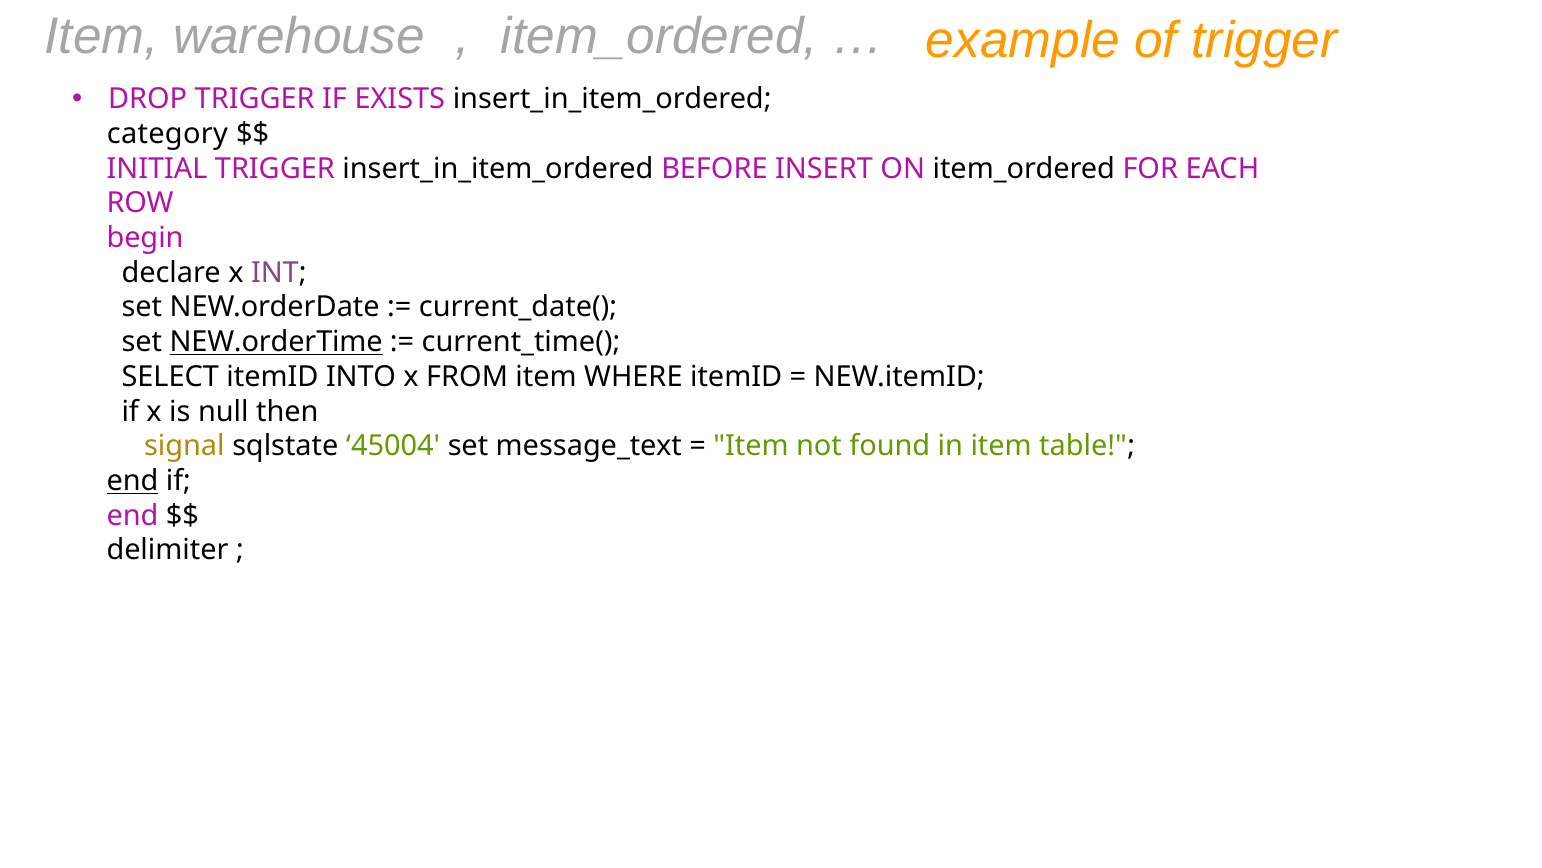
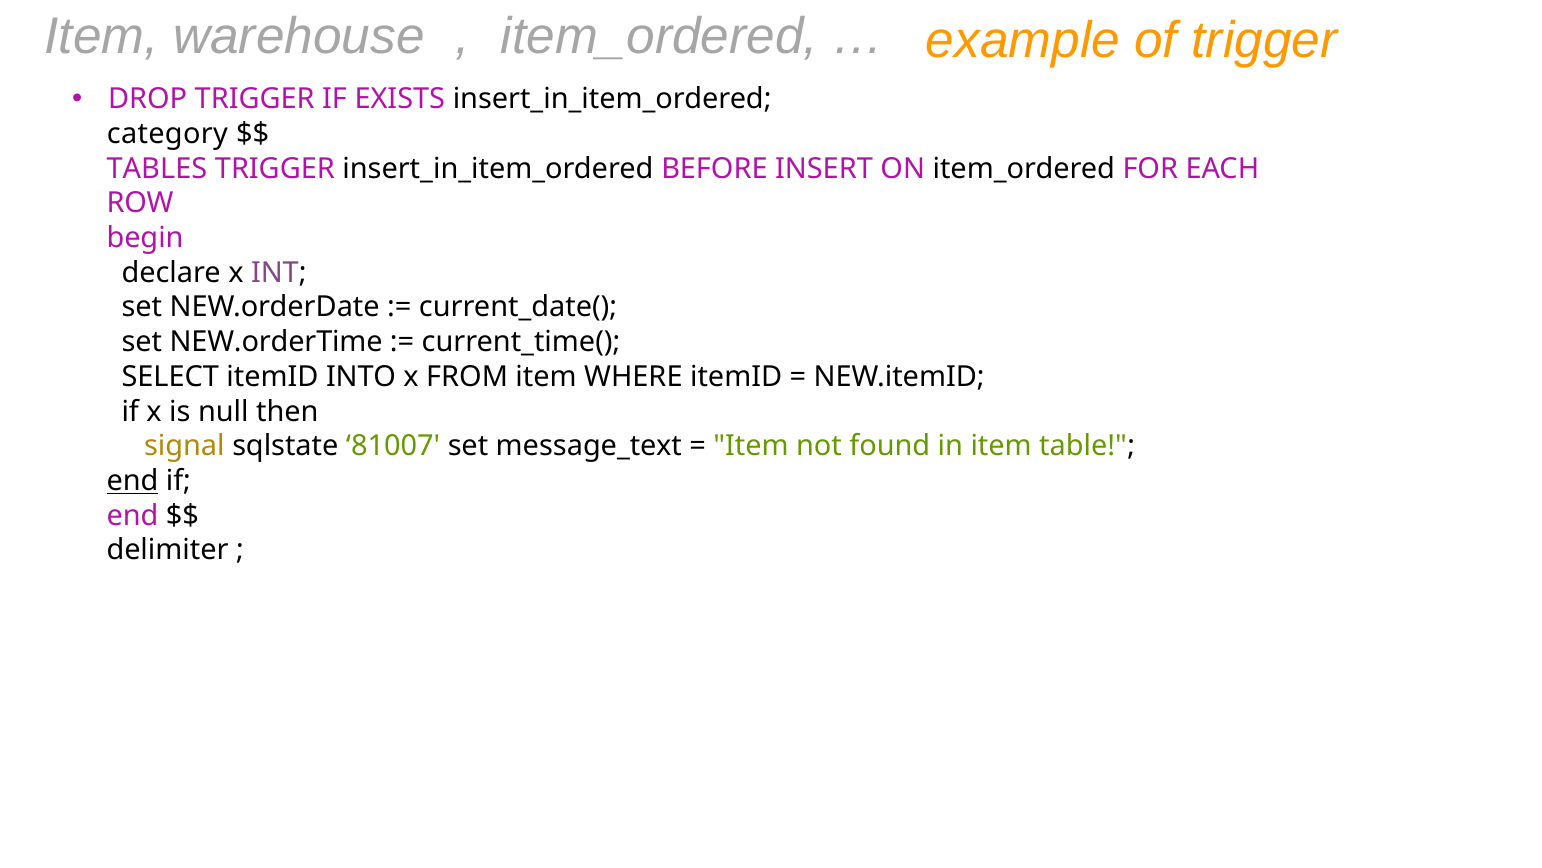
INITIAL: INITIAL -> TABLES (157, 168)
NEW.orderTime underline: present -> none (276, 342)
45004: 45004 -> 81007 (393, 446)
